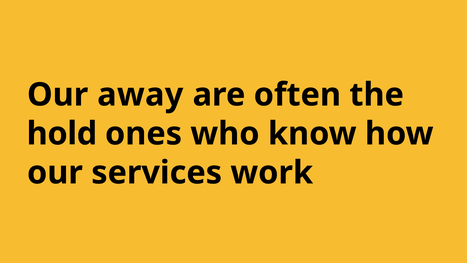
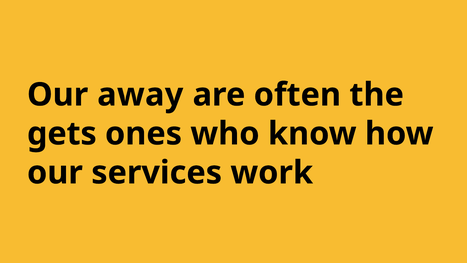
hold: hold -> gets (62, 134)
